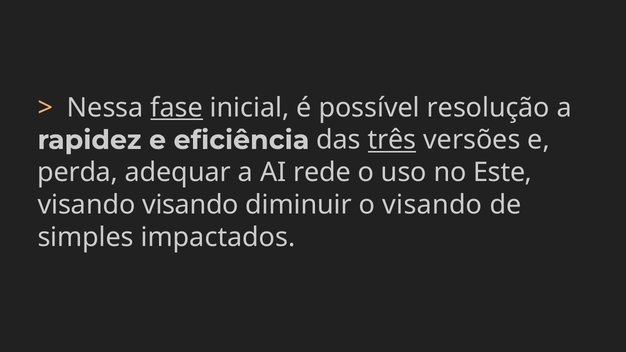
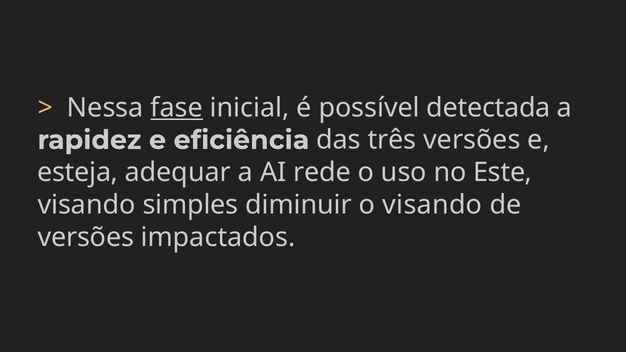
resolução: resolução -> detectada (488, 108)
três underline: present -> none (392, 140)
perda: perda -> esteja (78, 173)
visando visando: visando -> simples (190, 205)
simples: simples -> versões (86, 237)
